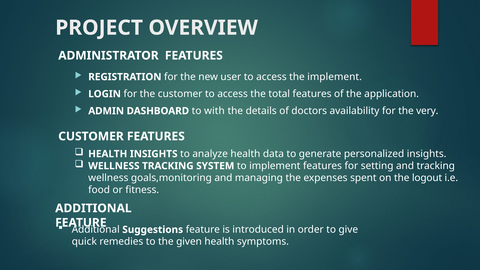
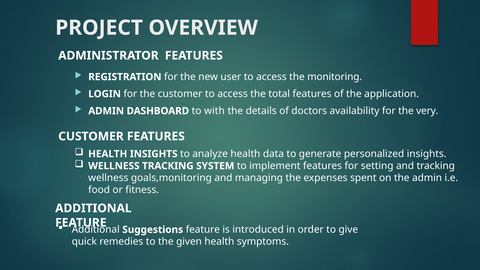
the implement: implement -> monitoring (335, 77)
the logout: logout -> admin (427, 178)
